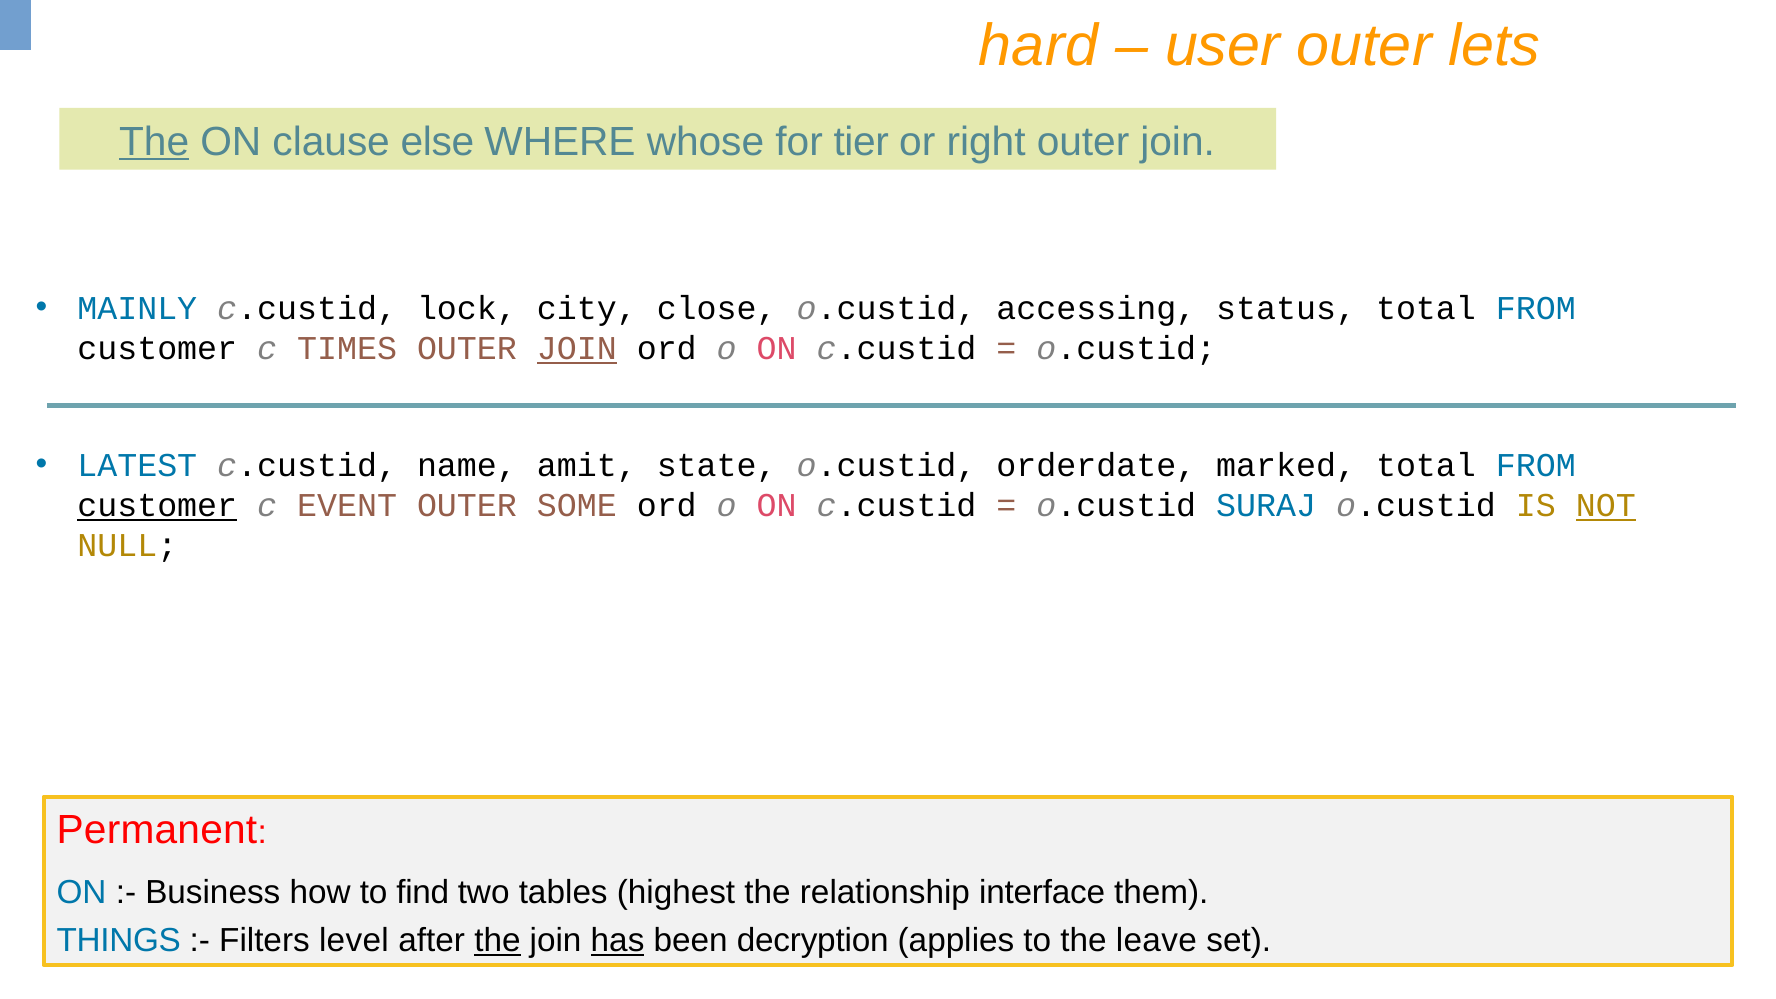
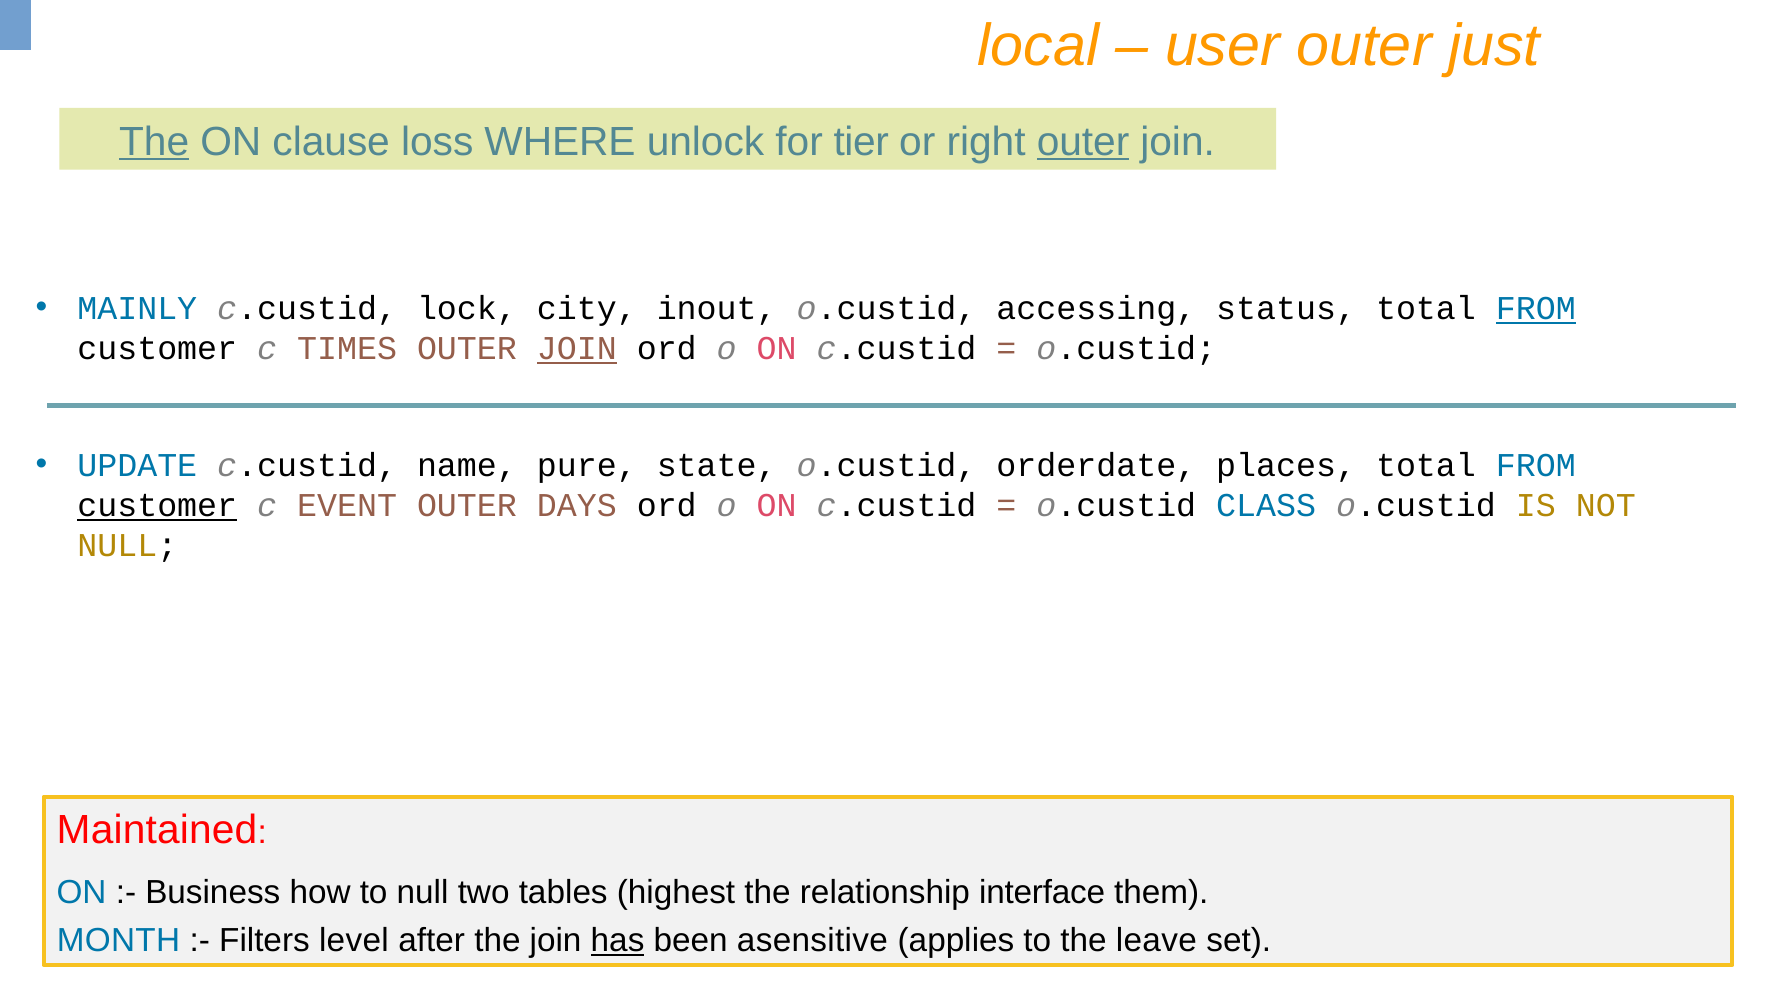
hard: hard -> local (1038, 46)
lets: lets -> just (1494, 46)
else: else -> loss (437, 142)
whose: whose -> unlock (705, 142)
outer underline: none -> present (1083, 142)
close: close -> inout (717, 308)
FROM underline: none -> present (1536, 308)
LATEST: LATEST -> UPDATE (137, 466)
amit: amit -> pure (587, 466)
marked: marked -> places (1286, 466)
SOME: SOME -> DAYS (577, 506)
SURAJ: SURAJ -> CLASS (1266, 506)
NOT underline: present -> none (1606, 506)
Permanent: Permanent -> Maintained (157, 830)
to find: find -> null (423, 892)
THINGS: THINGS -> MONTH (118, 941)
the underline: present -> none (497, 941)
decryption: decryption -> asensitive (812, 941)
